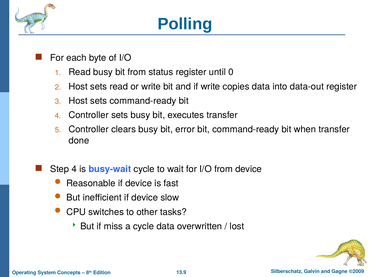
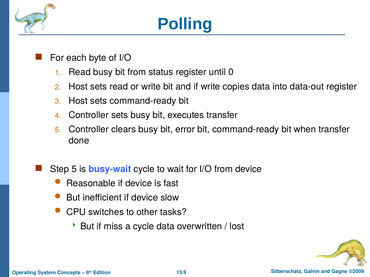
Step 4: 4 -> 5 (74, 169)
